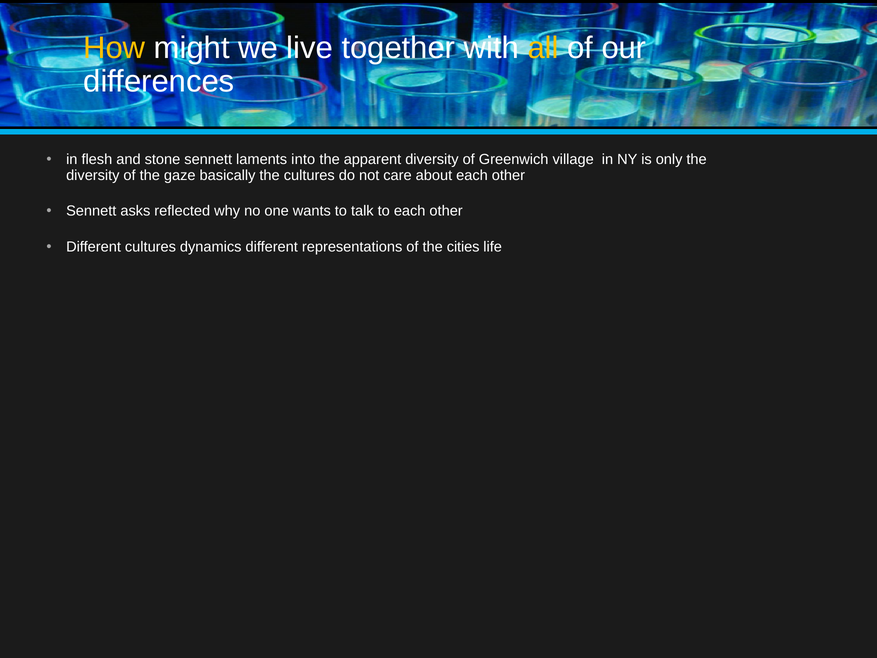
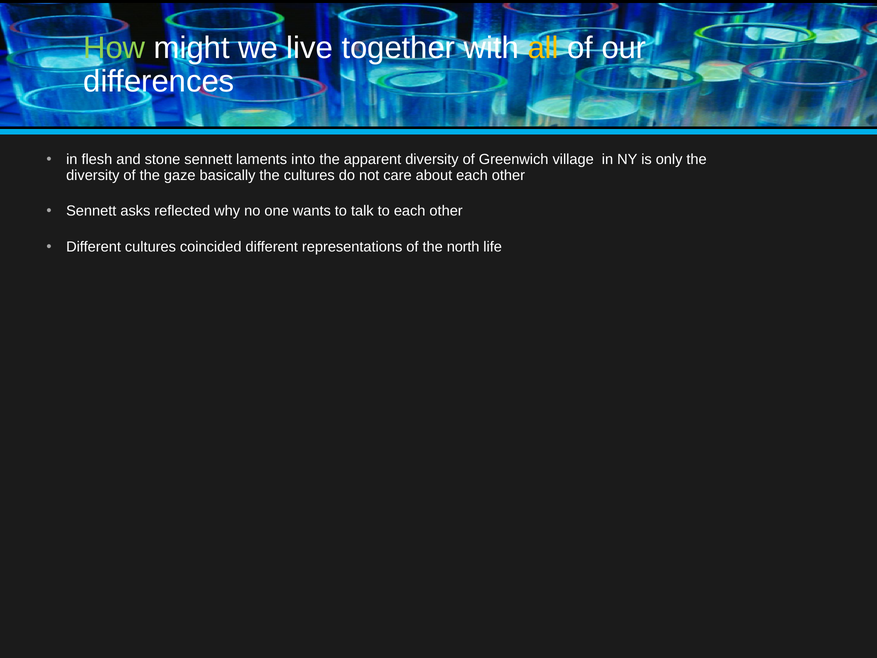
How colour: yellow -> light green (114, 48)
dynamics: dynamics -> coincided (211, 247)
cities: cities -> north (463, 247)
